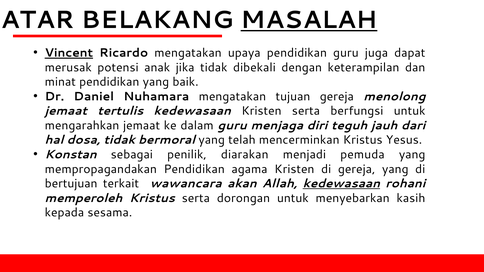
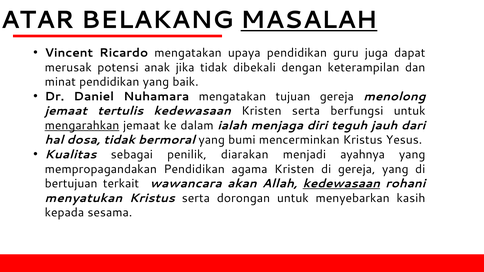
Vincent underline: present -> none (69, 53)
mengarahkan underline: none -> present (82, 126)
dalam guru: guru -> ialah (232, 126)
telah: telah -> bumi (242, 140)
Konstan: Konstan -> Kualitas (71, 155)
pemuda: pemuda -> ayahnya (363, 155)
memperoleh: memperoleh -> menyatukan (84, 198)
